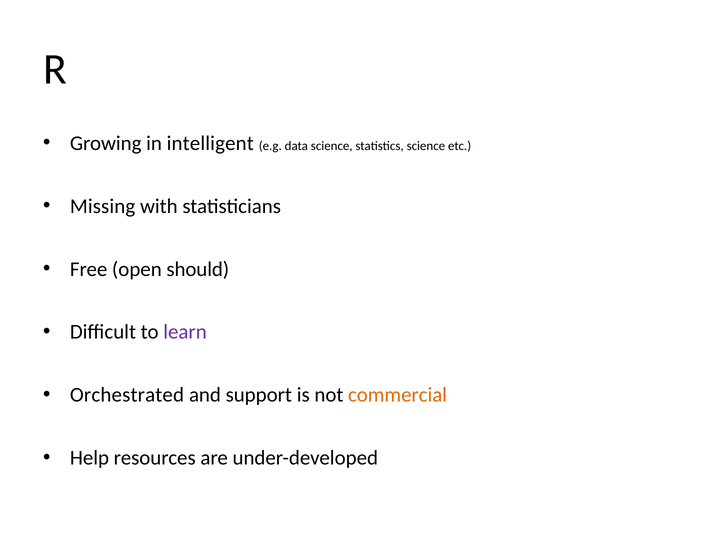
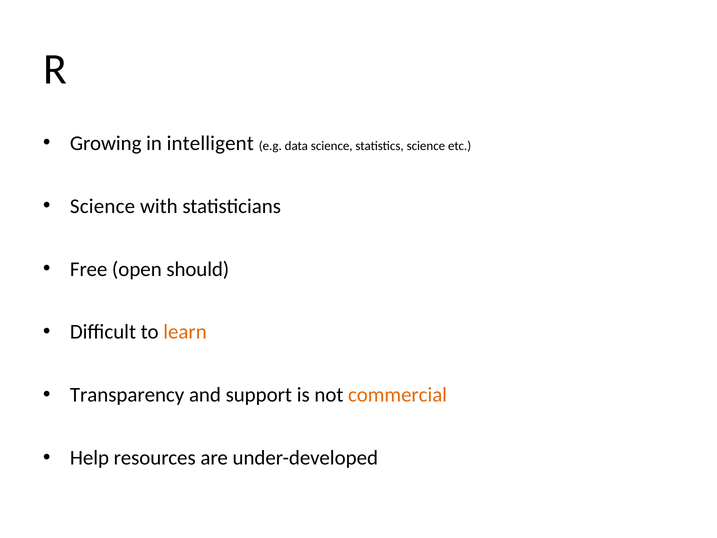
Missing: Missing -> Science (103, 206)
learn colour: purple -> orange (185, 332)
Orchestrated: Orchestrated -> Transparency (127, 395)
